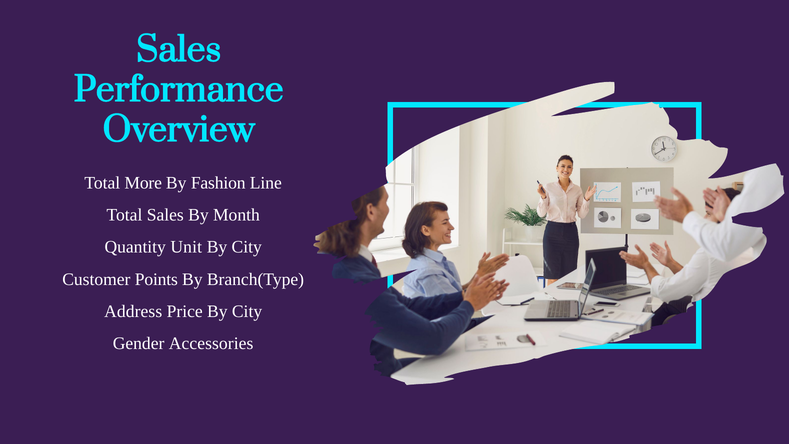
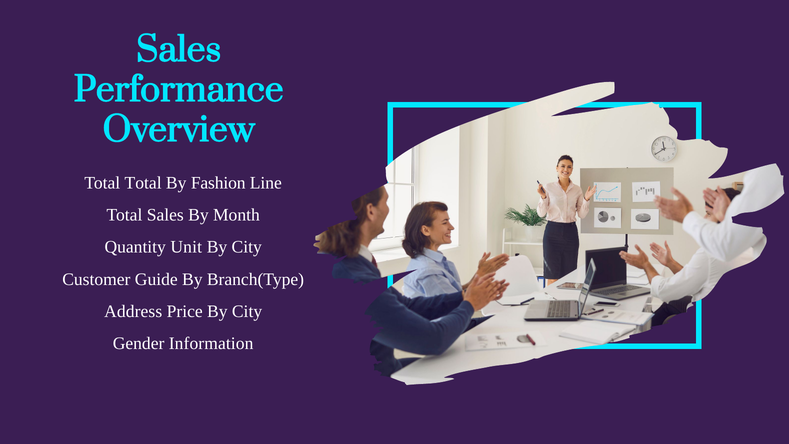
Total More: More -> Total (143, 183)
Points: Points -> Guide (156, 279)
Accessories: Accessories -> Information (211, 343)
